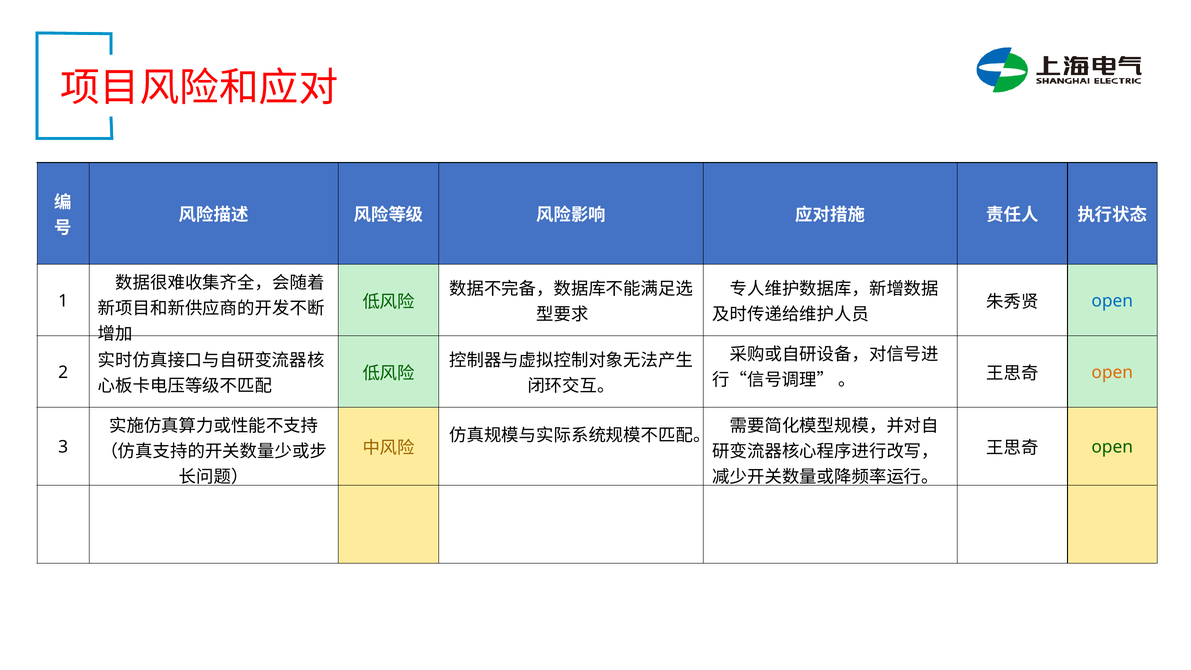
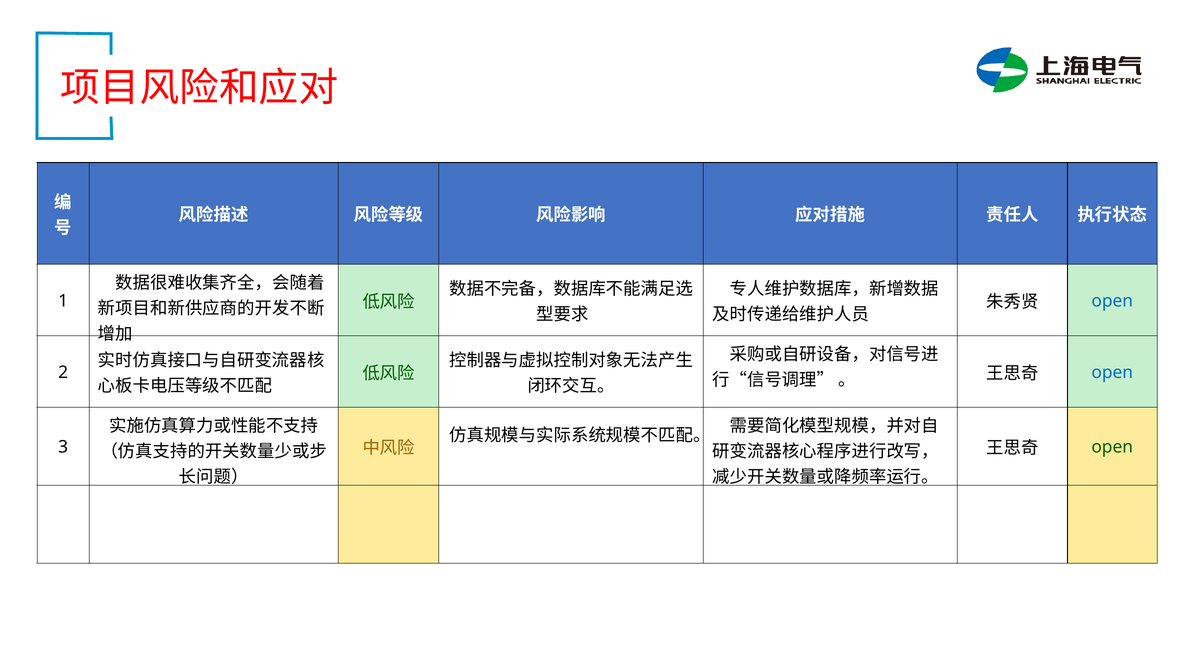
open colour: orange -> blue (1112, 372)
